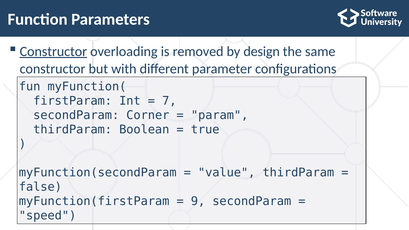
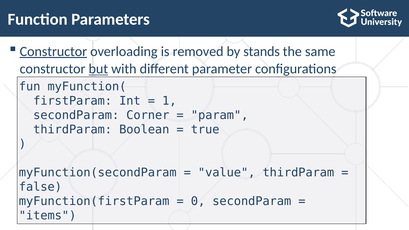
design: design -> stands (262, 51)
but underline: none -> present (98, 69)
7: 7 -> 1 (169, 101)
9: 9 -> 0 (198, 201)
speed: speed -> items (48, 216)
